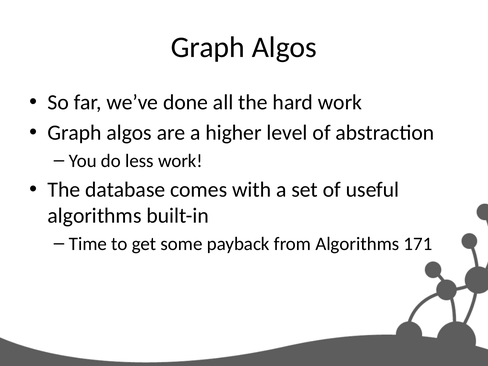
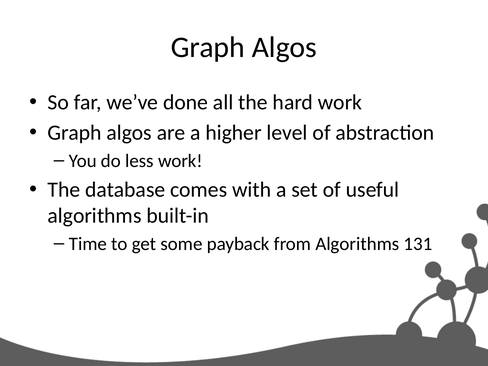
171: 171 -> 131 (418, 244)
